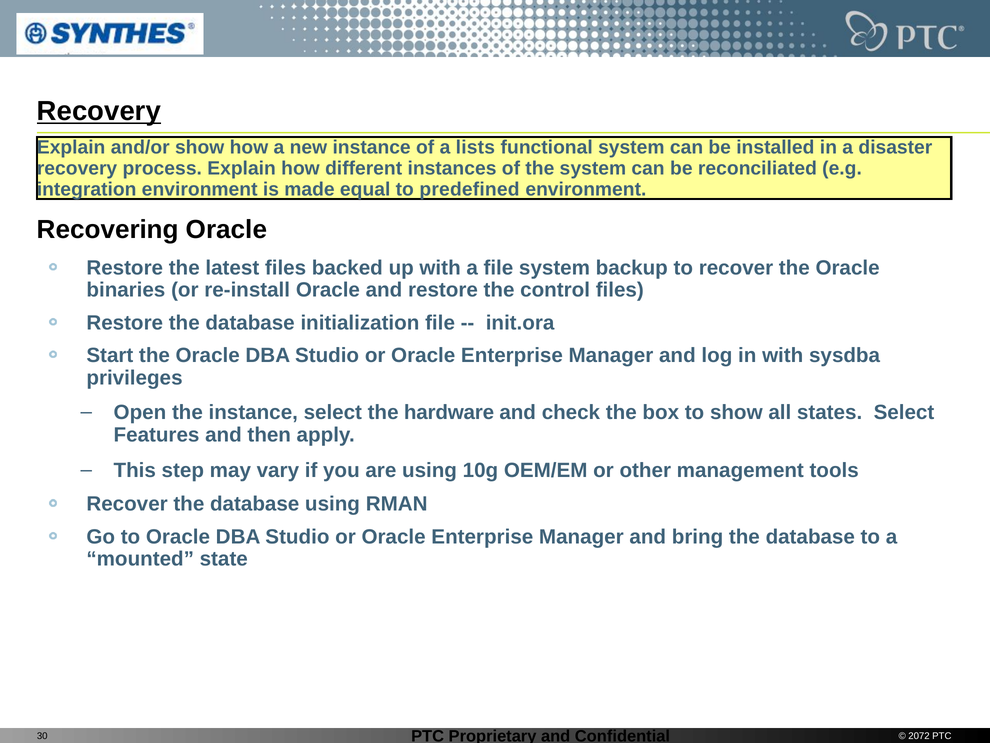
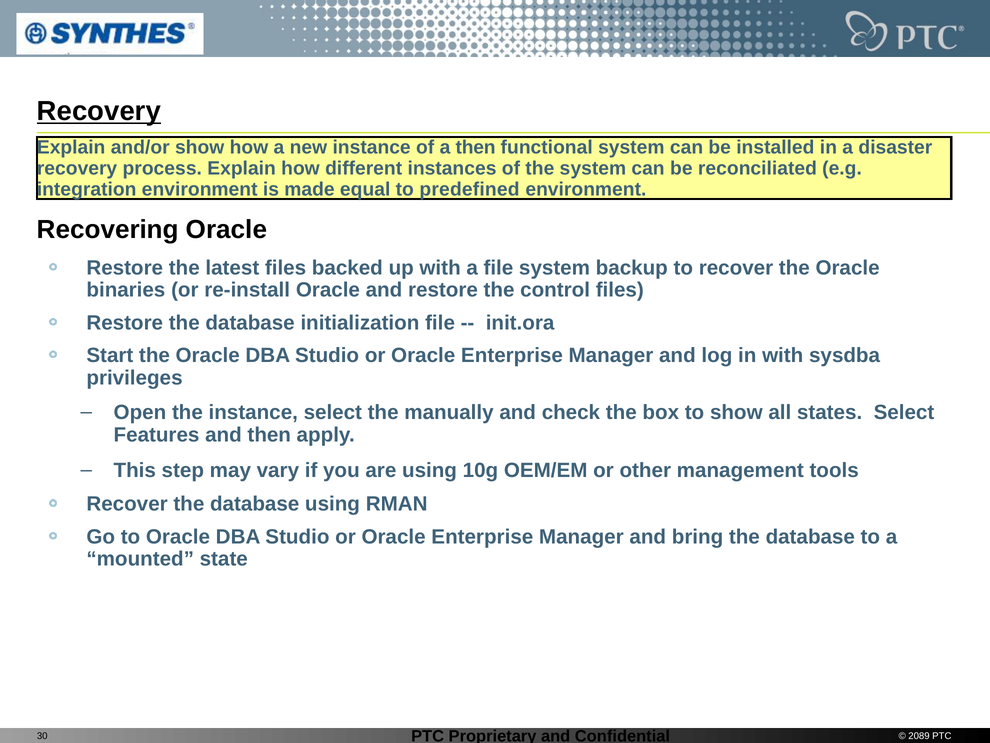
a lists: lists -> then (476, 147)
hardware: hardware -> manually (449, 412)
2072: 2072 -> 2089 (919, 736)
